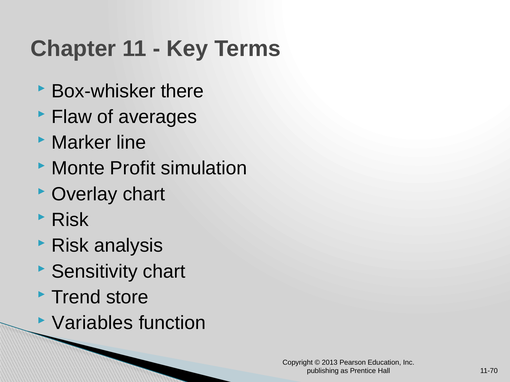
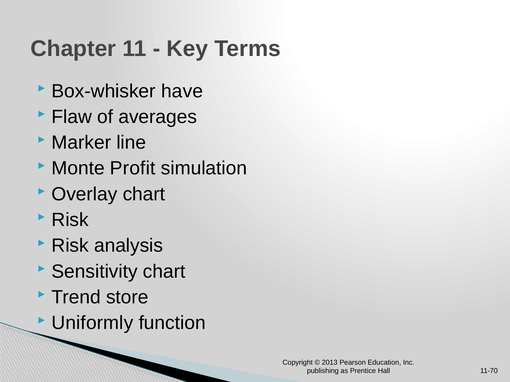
there: there -> have (182, 91)
Variables: Variables -> Uniformly (92, 323)
